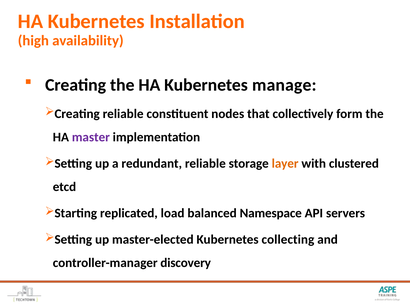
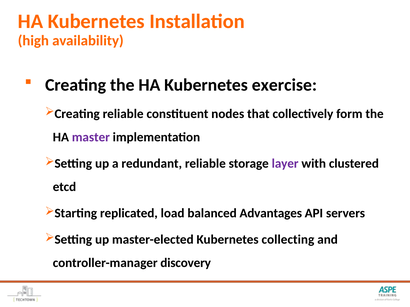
manage: manage -> exercise (284, 85)
layer colour: orange -> purple (285, 164)
Namespace: Namespace -> Advantages (271, 214)
